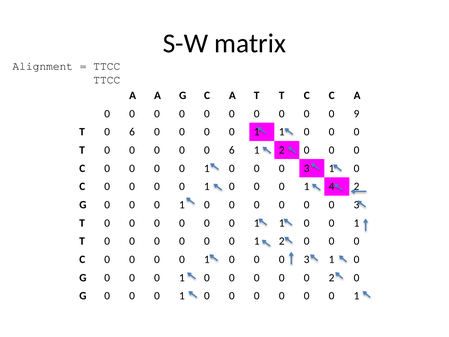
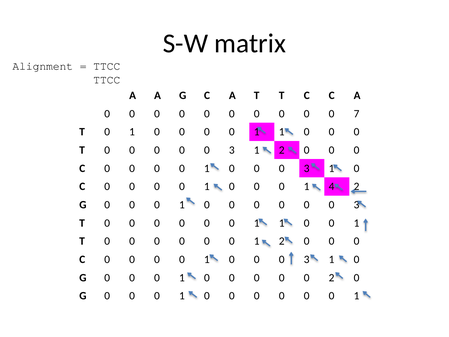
9: 9 -> 7 (357, 114)
T 0 6: 6 -> 1 (132, 132)
6: 6 -> 3 (232, 150)
